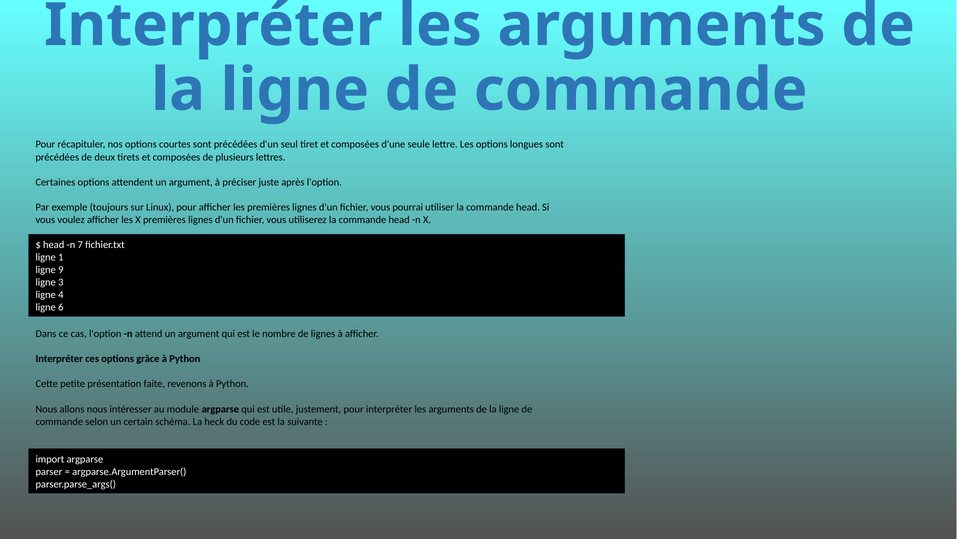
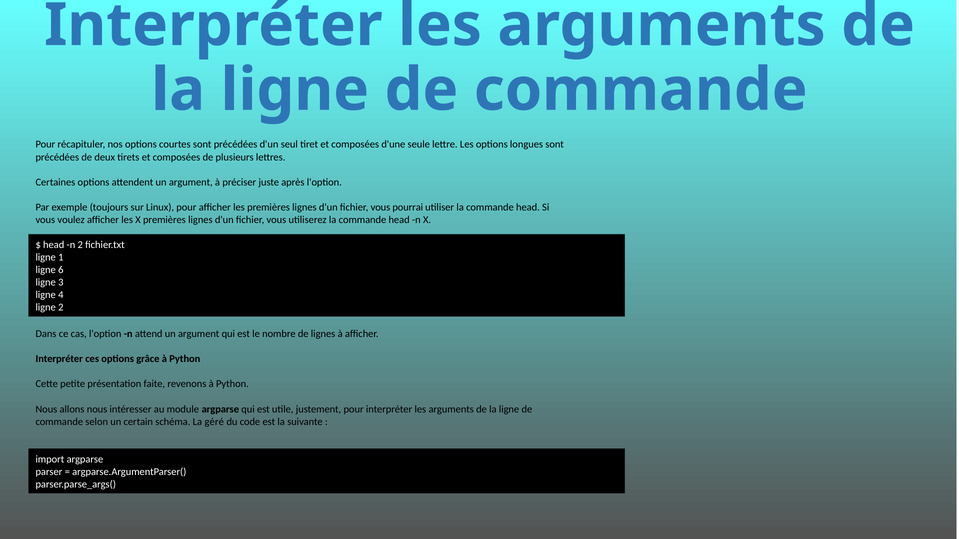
n 7: 7 -> 2 (80, 245)
9: 9 -> 6 (61, 270)
ligne 6: 6 -> 2 (61, 308)
heck: heck -> géré (214, 422)
